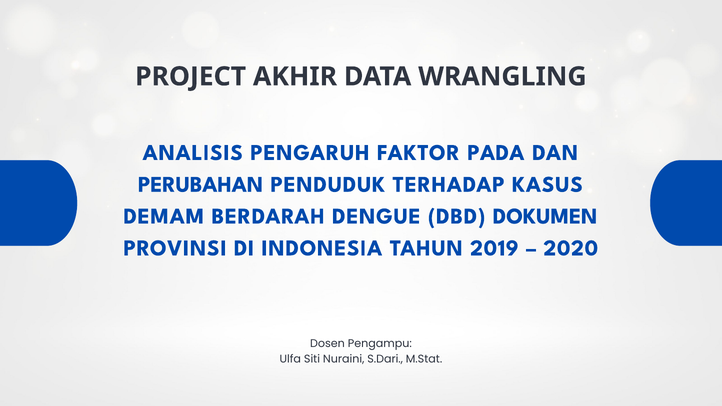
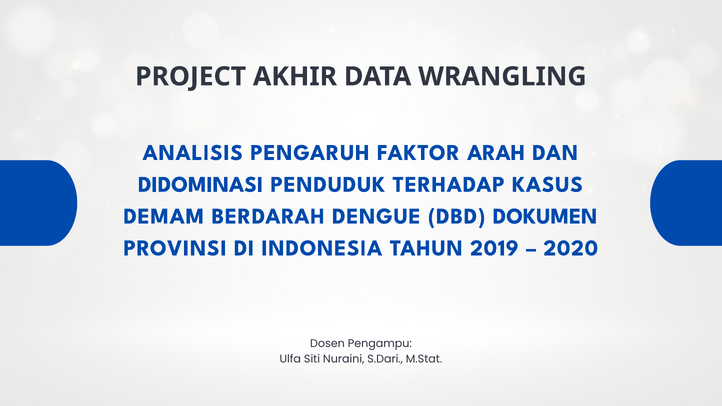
PADA: PADA -> ARAH (496, 153)
PERUBAHAN: PERUBAHAN -> DIDOMINASI (201, 184)
